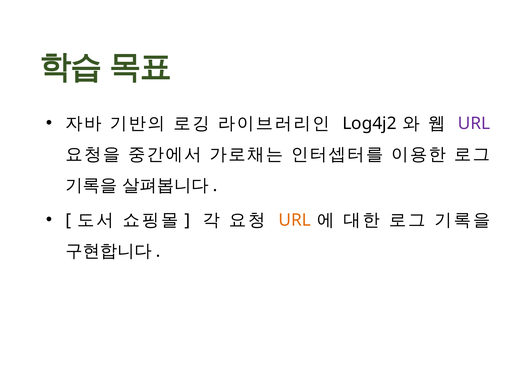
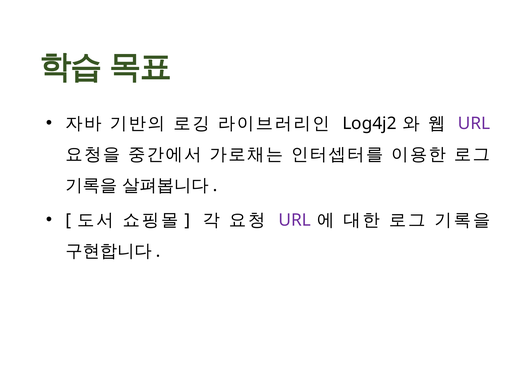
URL colour: orange -> purple (295, 220)
